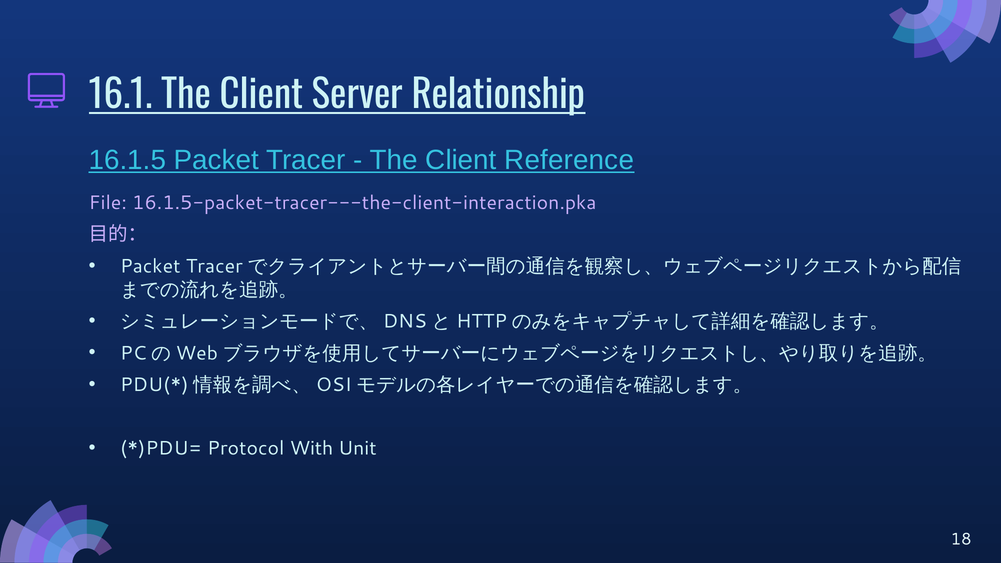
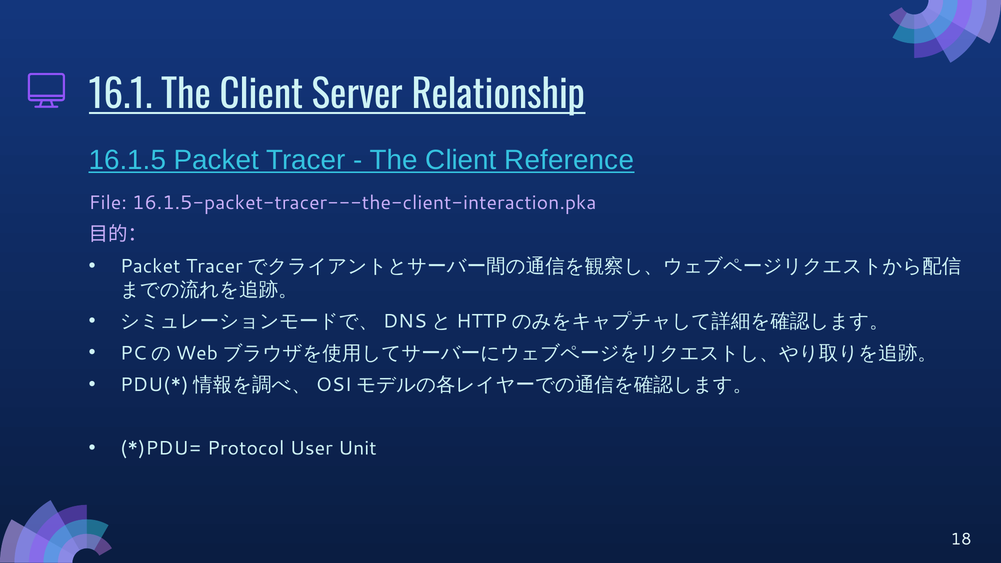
With: With -> User (311, 448)
